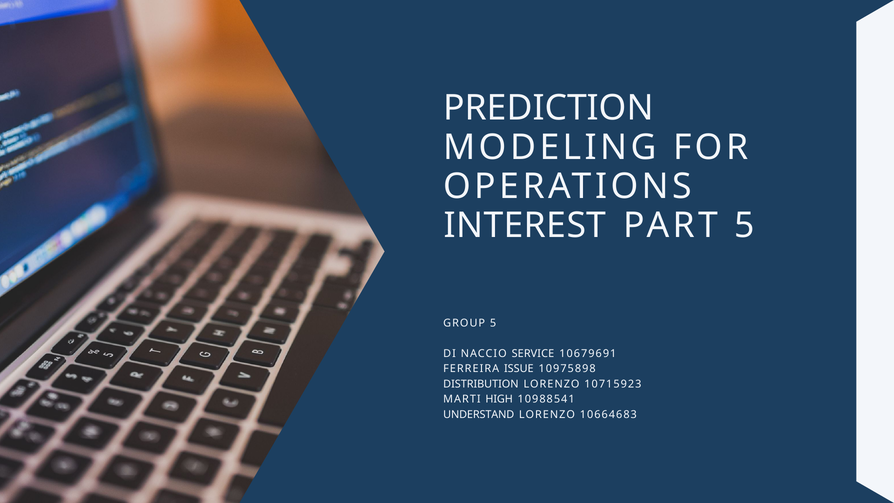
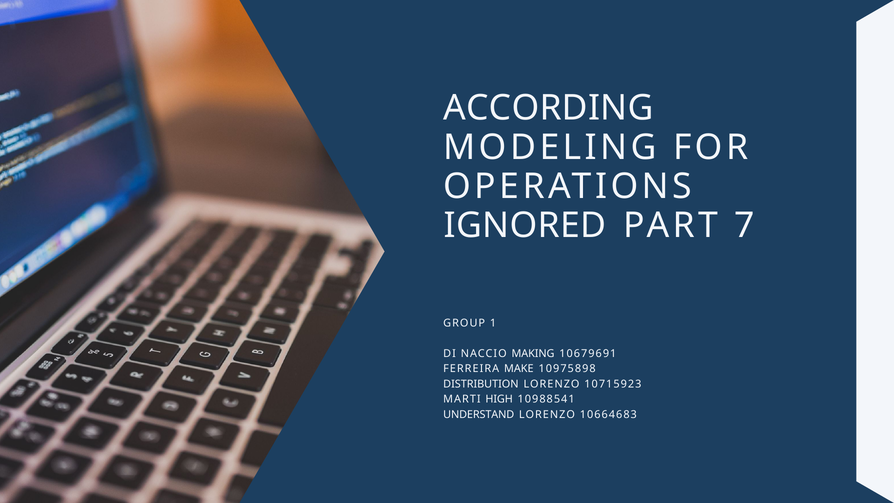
PREDICTION: PREDICTION -> ACCORDING (548, 108)
INTEREST: INTEREST -> IGNORED (525, 226)
PART 5: 5 -> 7 (744, 226)
GROUP 5: 5 -> 1 (493, 323)
SERVICE: SERVICE -> MAKING (533, 354)
ISSUE: ISSUE -> MAKE (519, 369)
